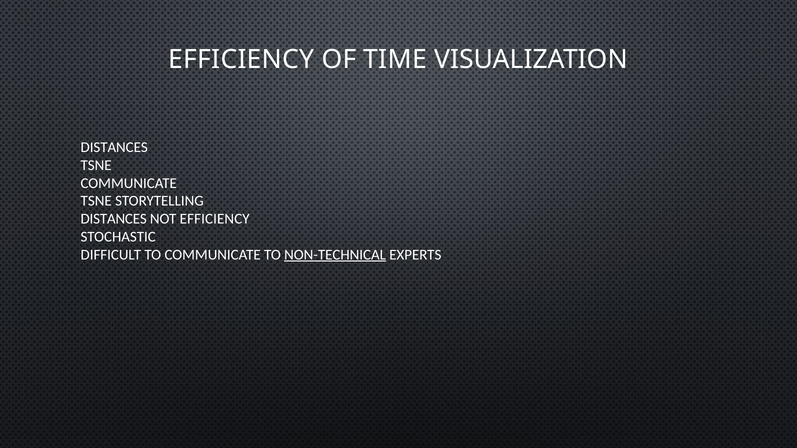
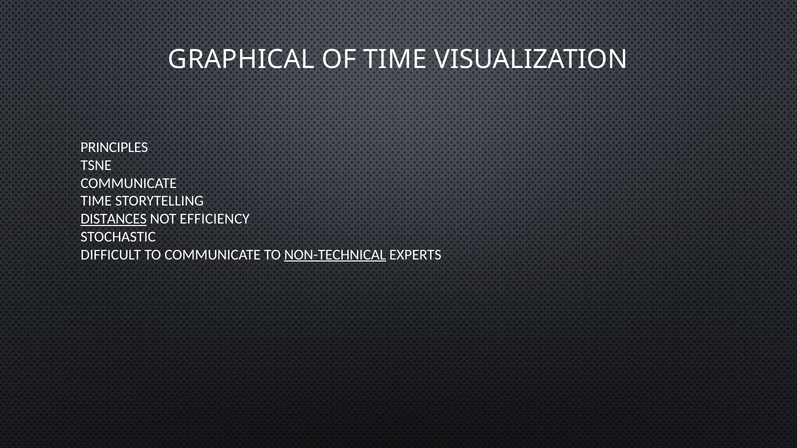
EFFICIENCY: EFFICIENCY -> GRAPHICAL (241, 59)
DISTANCES: DISTANCES -> PRINCIPLES (114, 147)
TSNE: TSNE -> TIME (96, 201)
DISTANCES underline: none -> present (114, 219)
